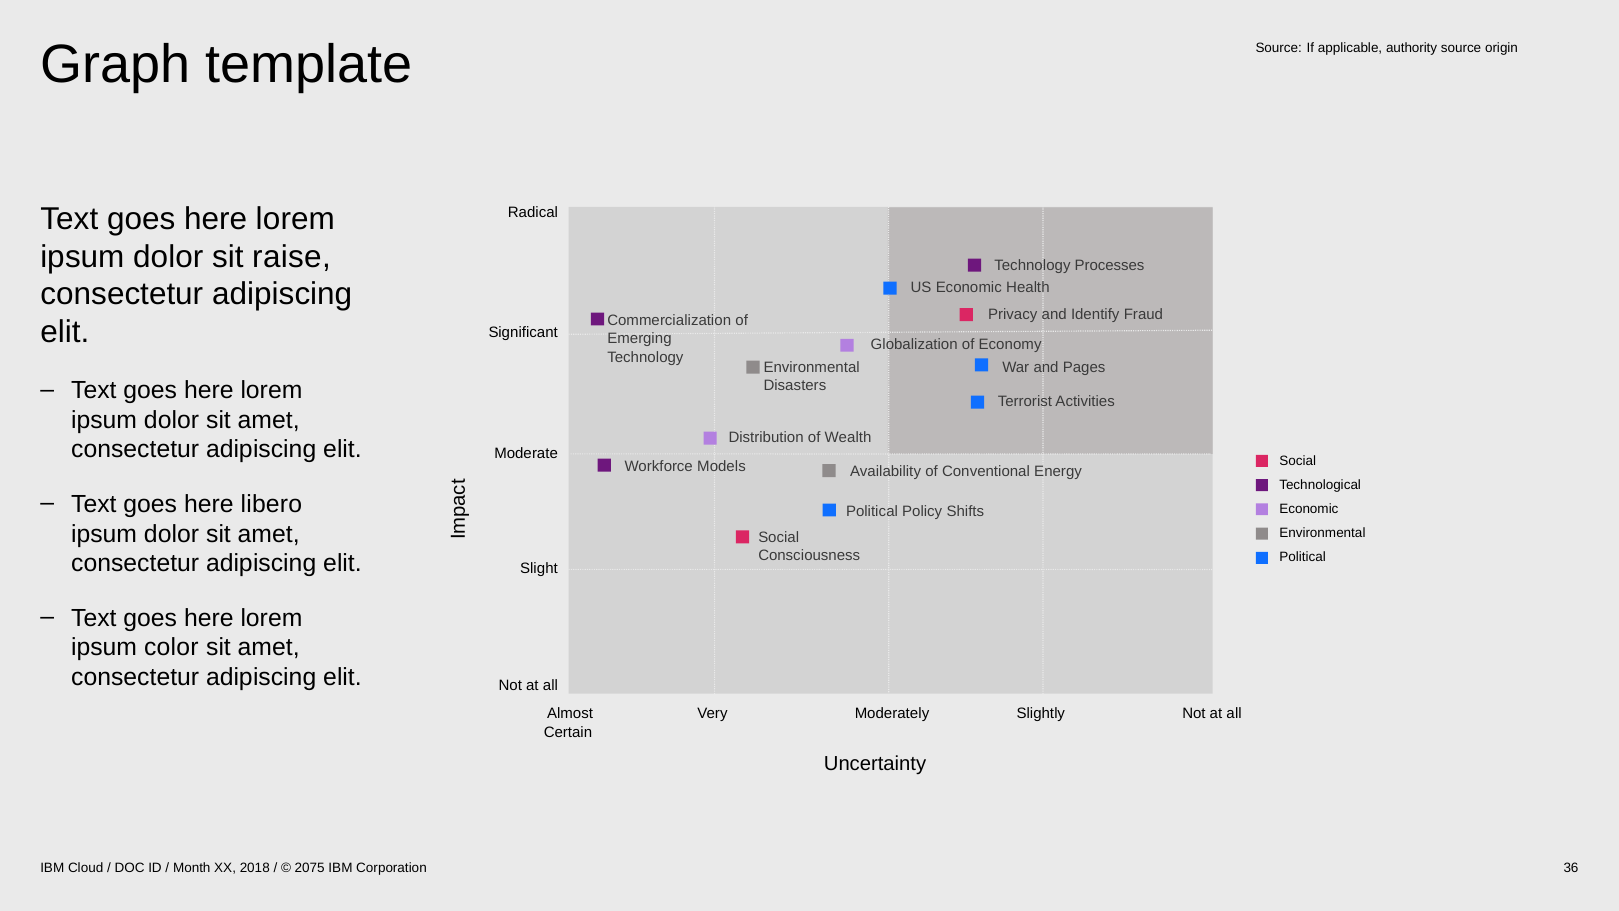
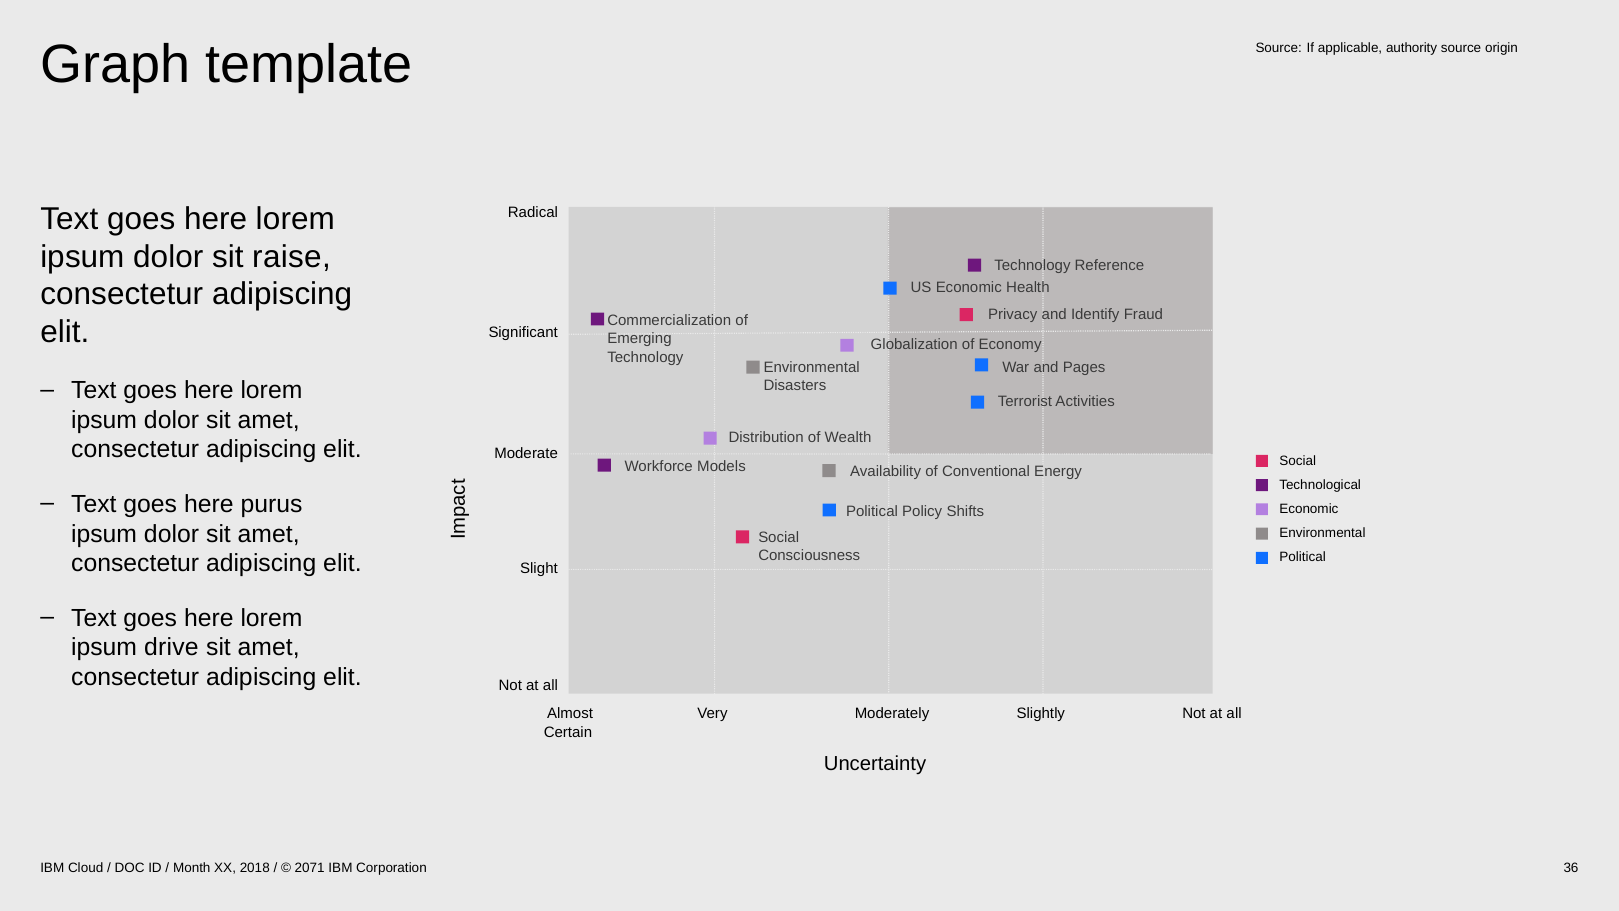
Processes: Processes -> Reference (1109, 265)
libero: libero -> purus (272, 504)
color: color -> drive (171, 648)
2075: 2075 -> 2071 (310, 868)
